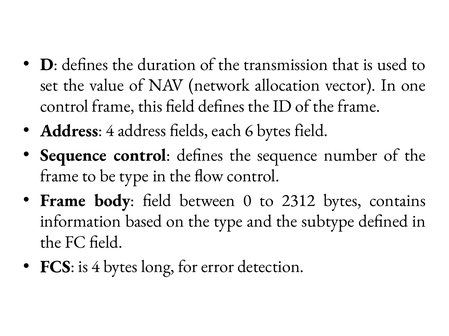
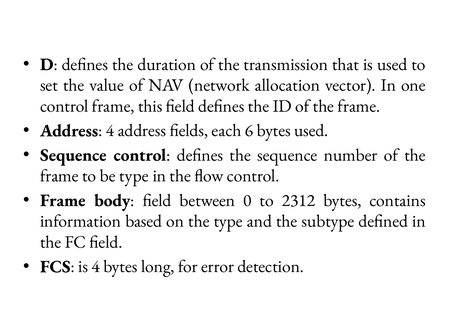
bytes field: field -> used (311, 131)
